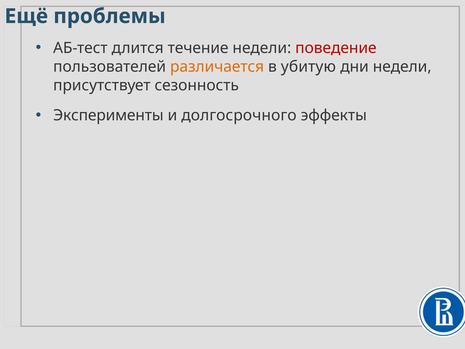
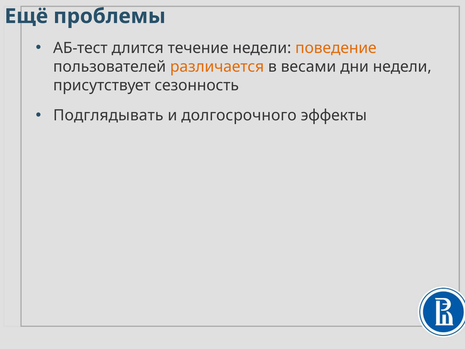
поведение colour: red -> orange (336, 48)
убитую: убитую -> весами (308, 67)
Эксперименты: Эксперименты -> Подглядывать (108, 115)
